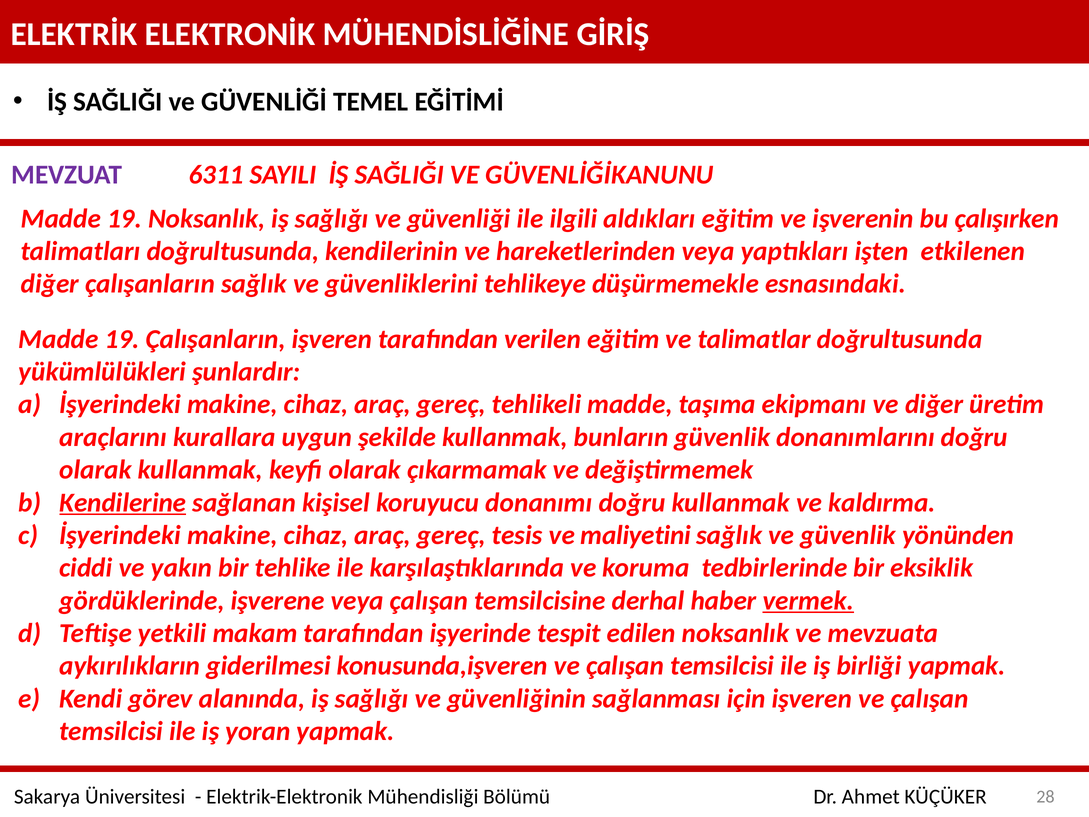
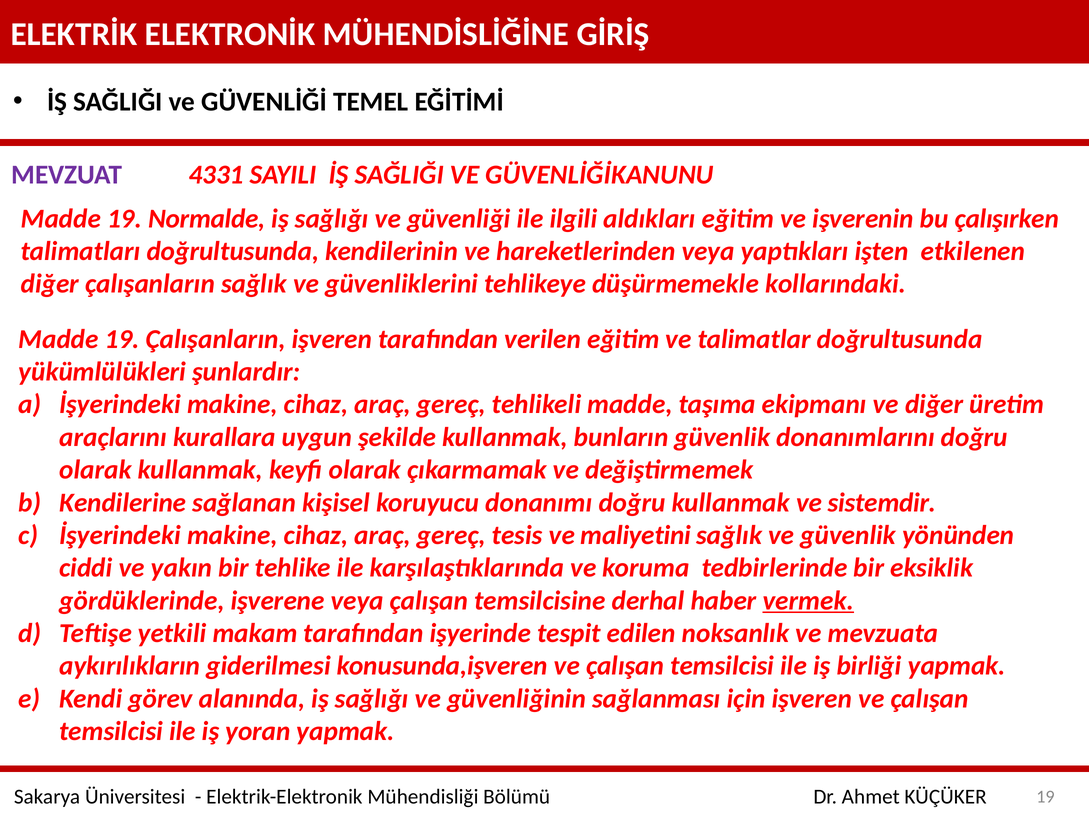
6311: 6311 -> 4331 (216, 174)
19 Noksanlık: Noksanlık -> Normalde (207, 218)
esnasındaki: esnasındaki -> kollarındaki (836, 284)
Kendilerine underline: present -> none (123, 502)
kaldırma: kaldırma -> sistemdir (882, 502)
Bölümü 28: 28 -> 19 (1045, 796)
